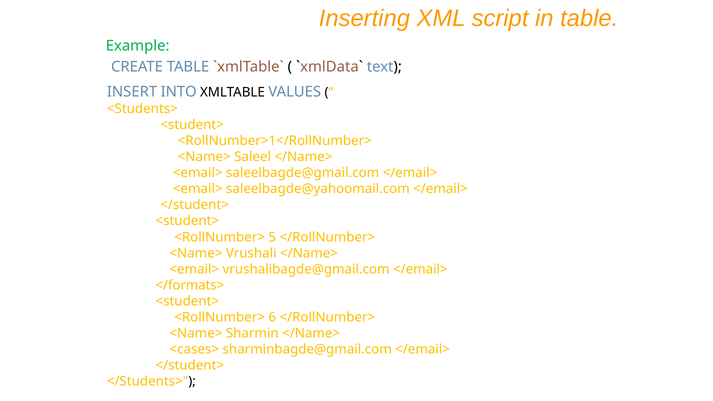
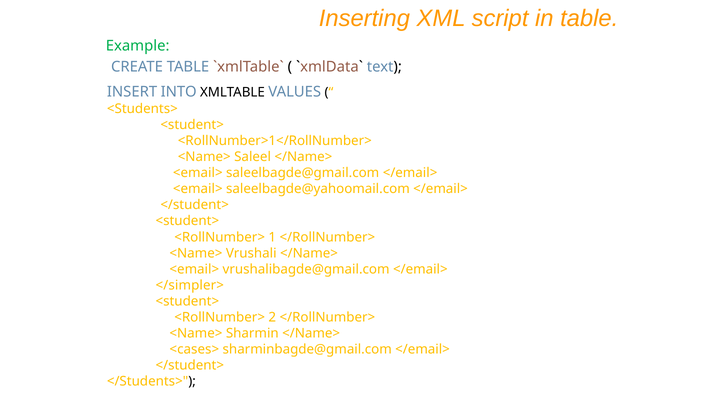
5: 5 -> 1 (272, 237)
</formats>: </formats> -> </simpler> (190, 285)
6: 6 -> 2 (272, 317)
